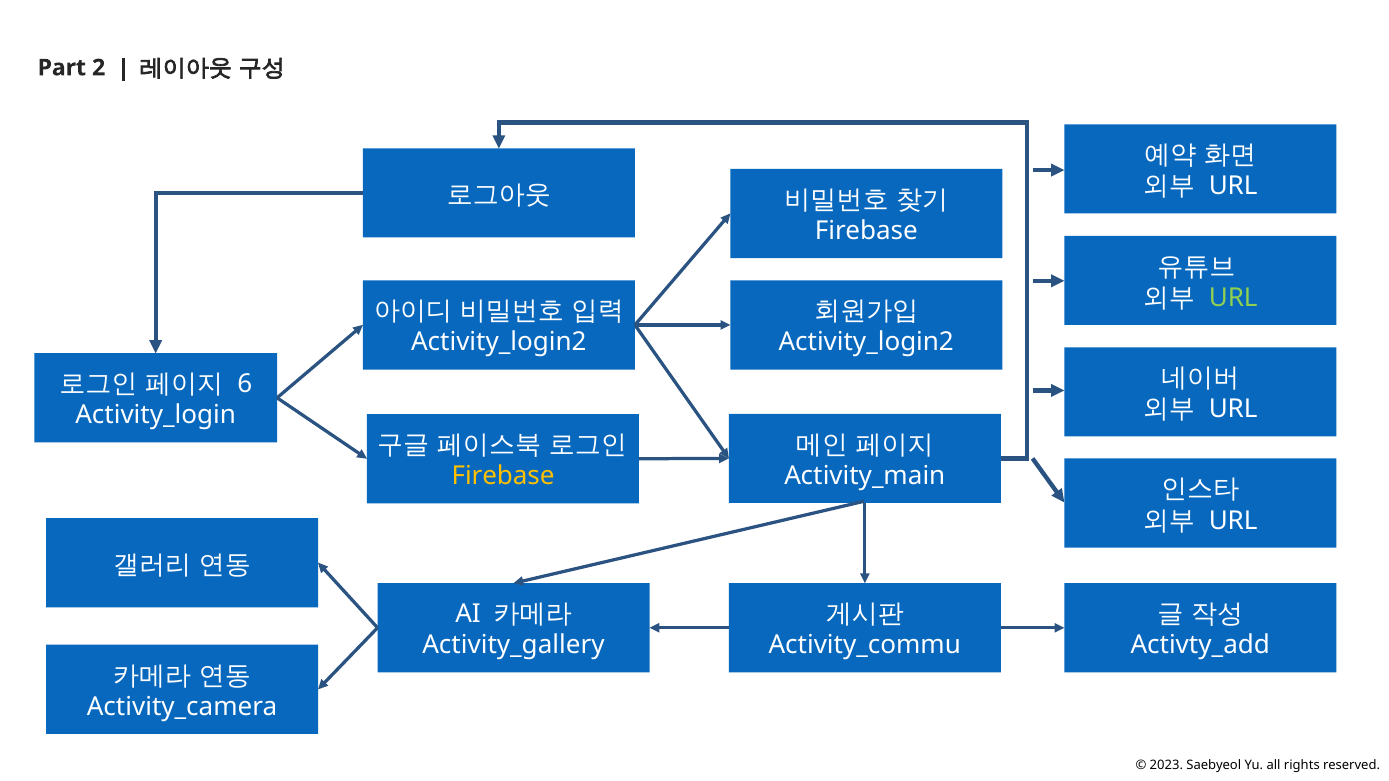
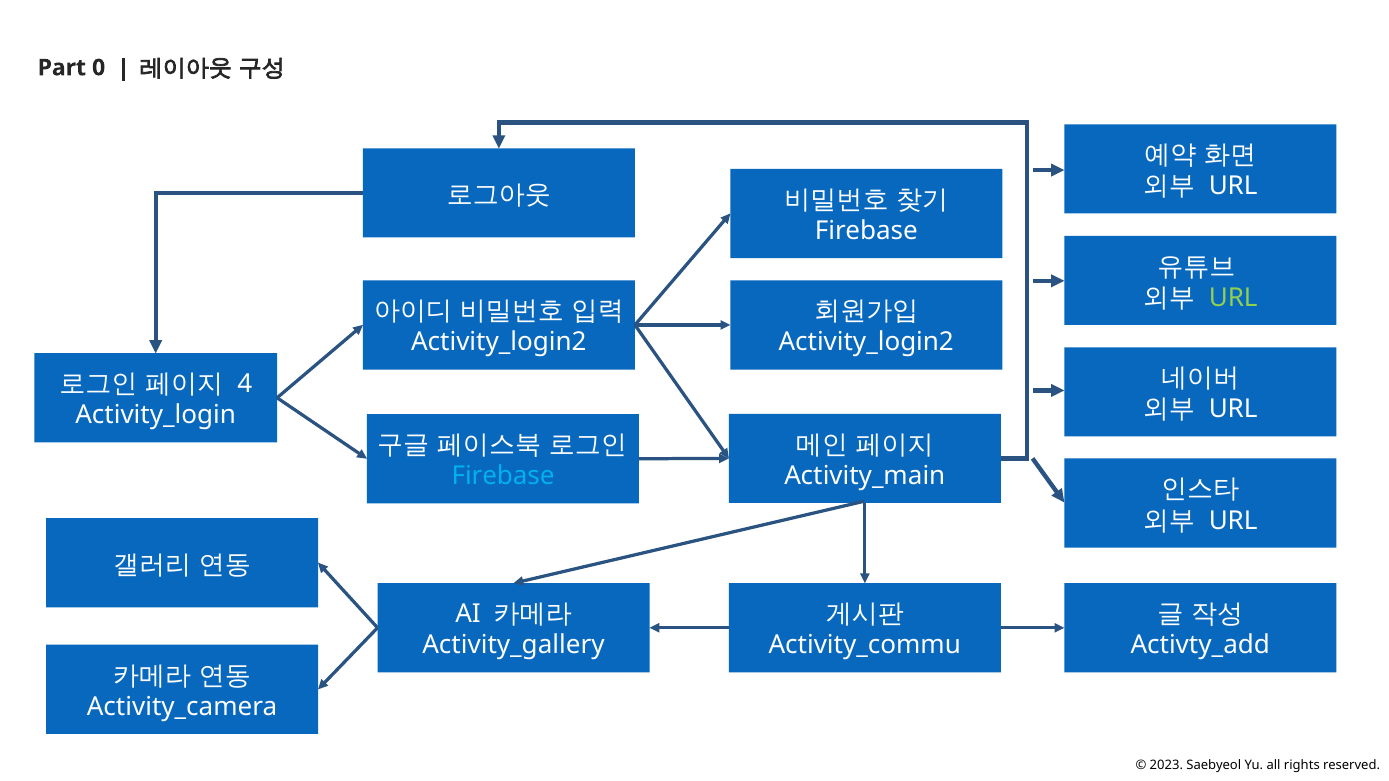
2: 2 -> 0 (99, 68)
6: 6 -> 4 (245, 384)
Firebase colour: yellow -> light blue (503, 476)
